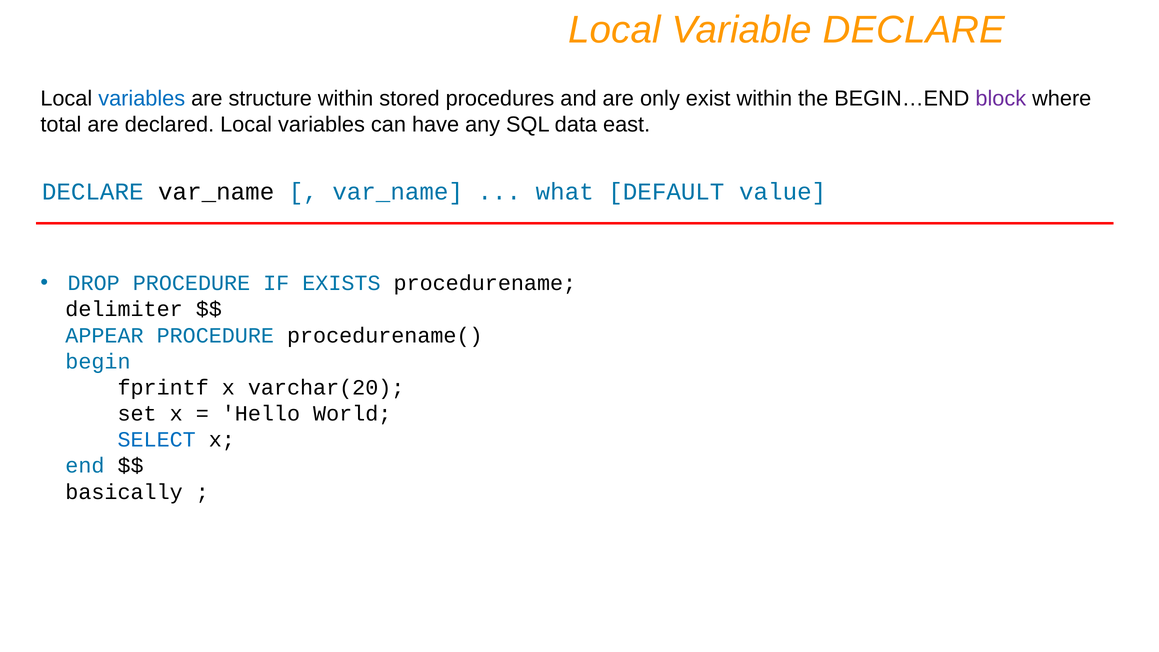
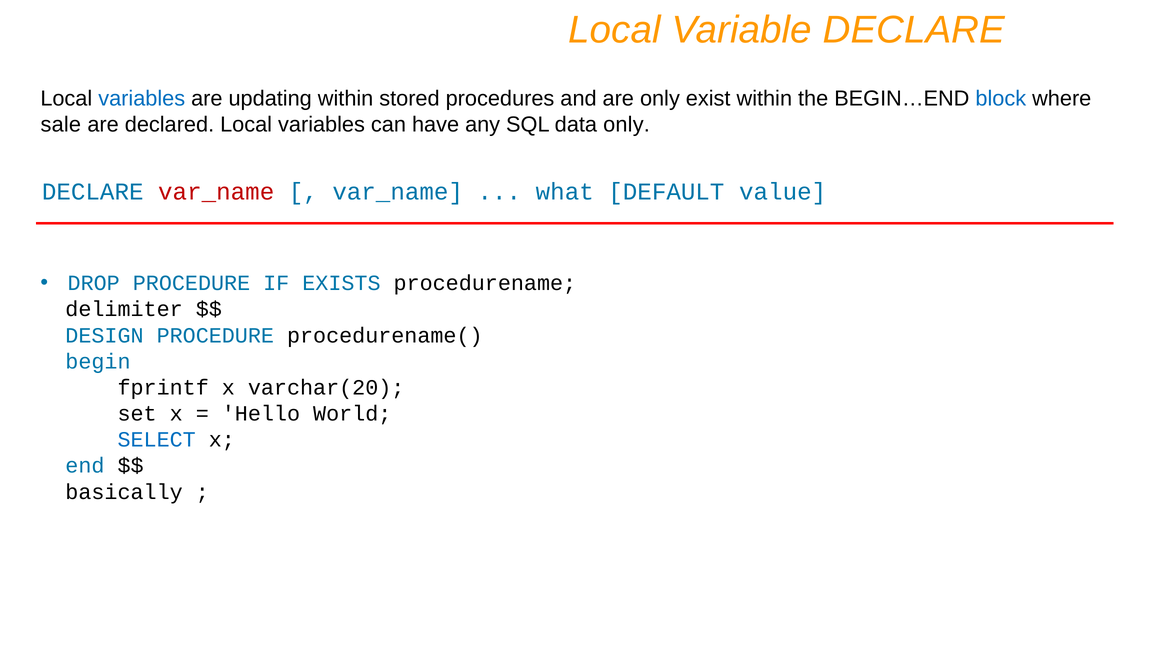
structure: structure -> updating (270, 98)
block colour: purple -> blue (1001, 98)
total: total -> sale (61, 125)
data east: east -> only (627, 125)
var_name colour: black -> red (216, 192)
APPEAR: APPEAR -> DESIGN (104, 335)
